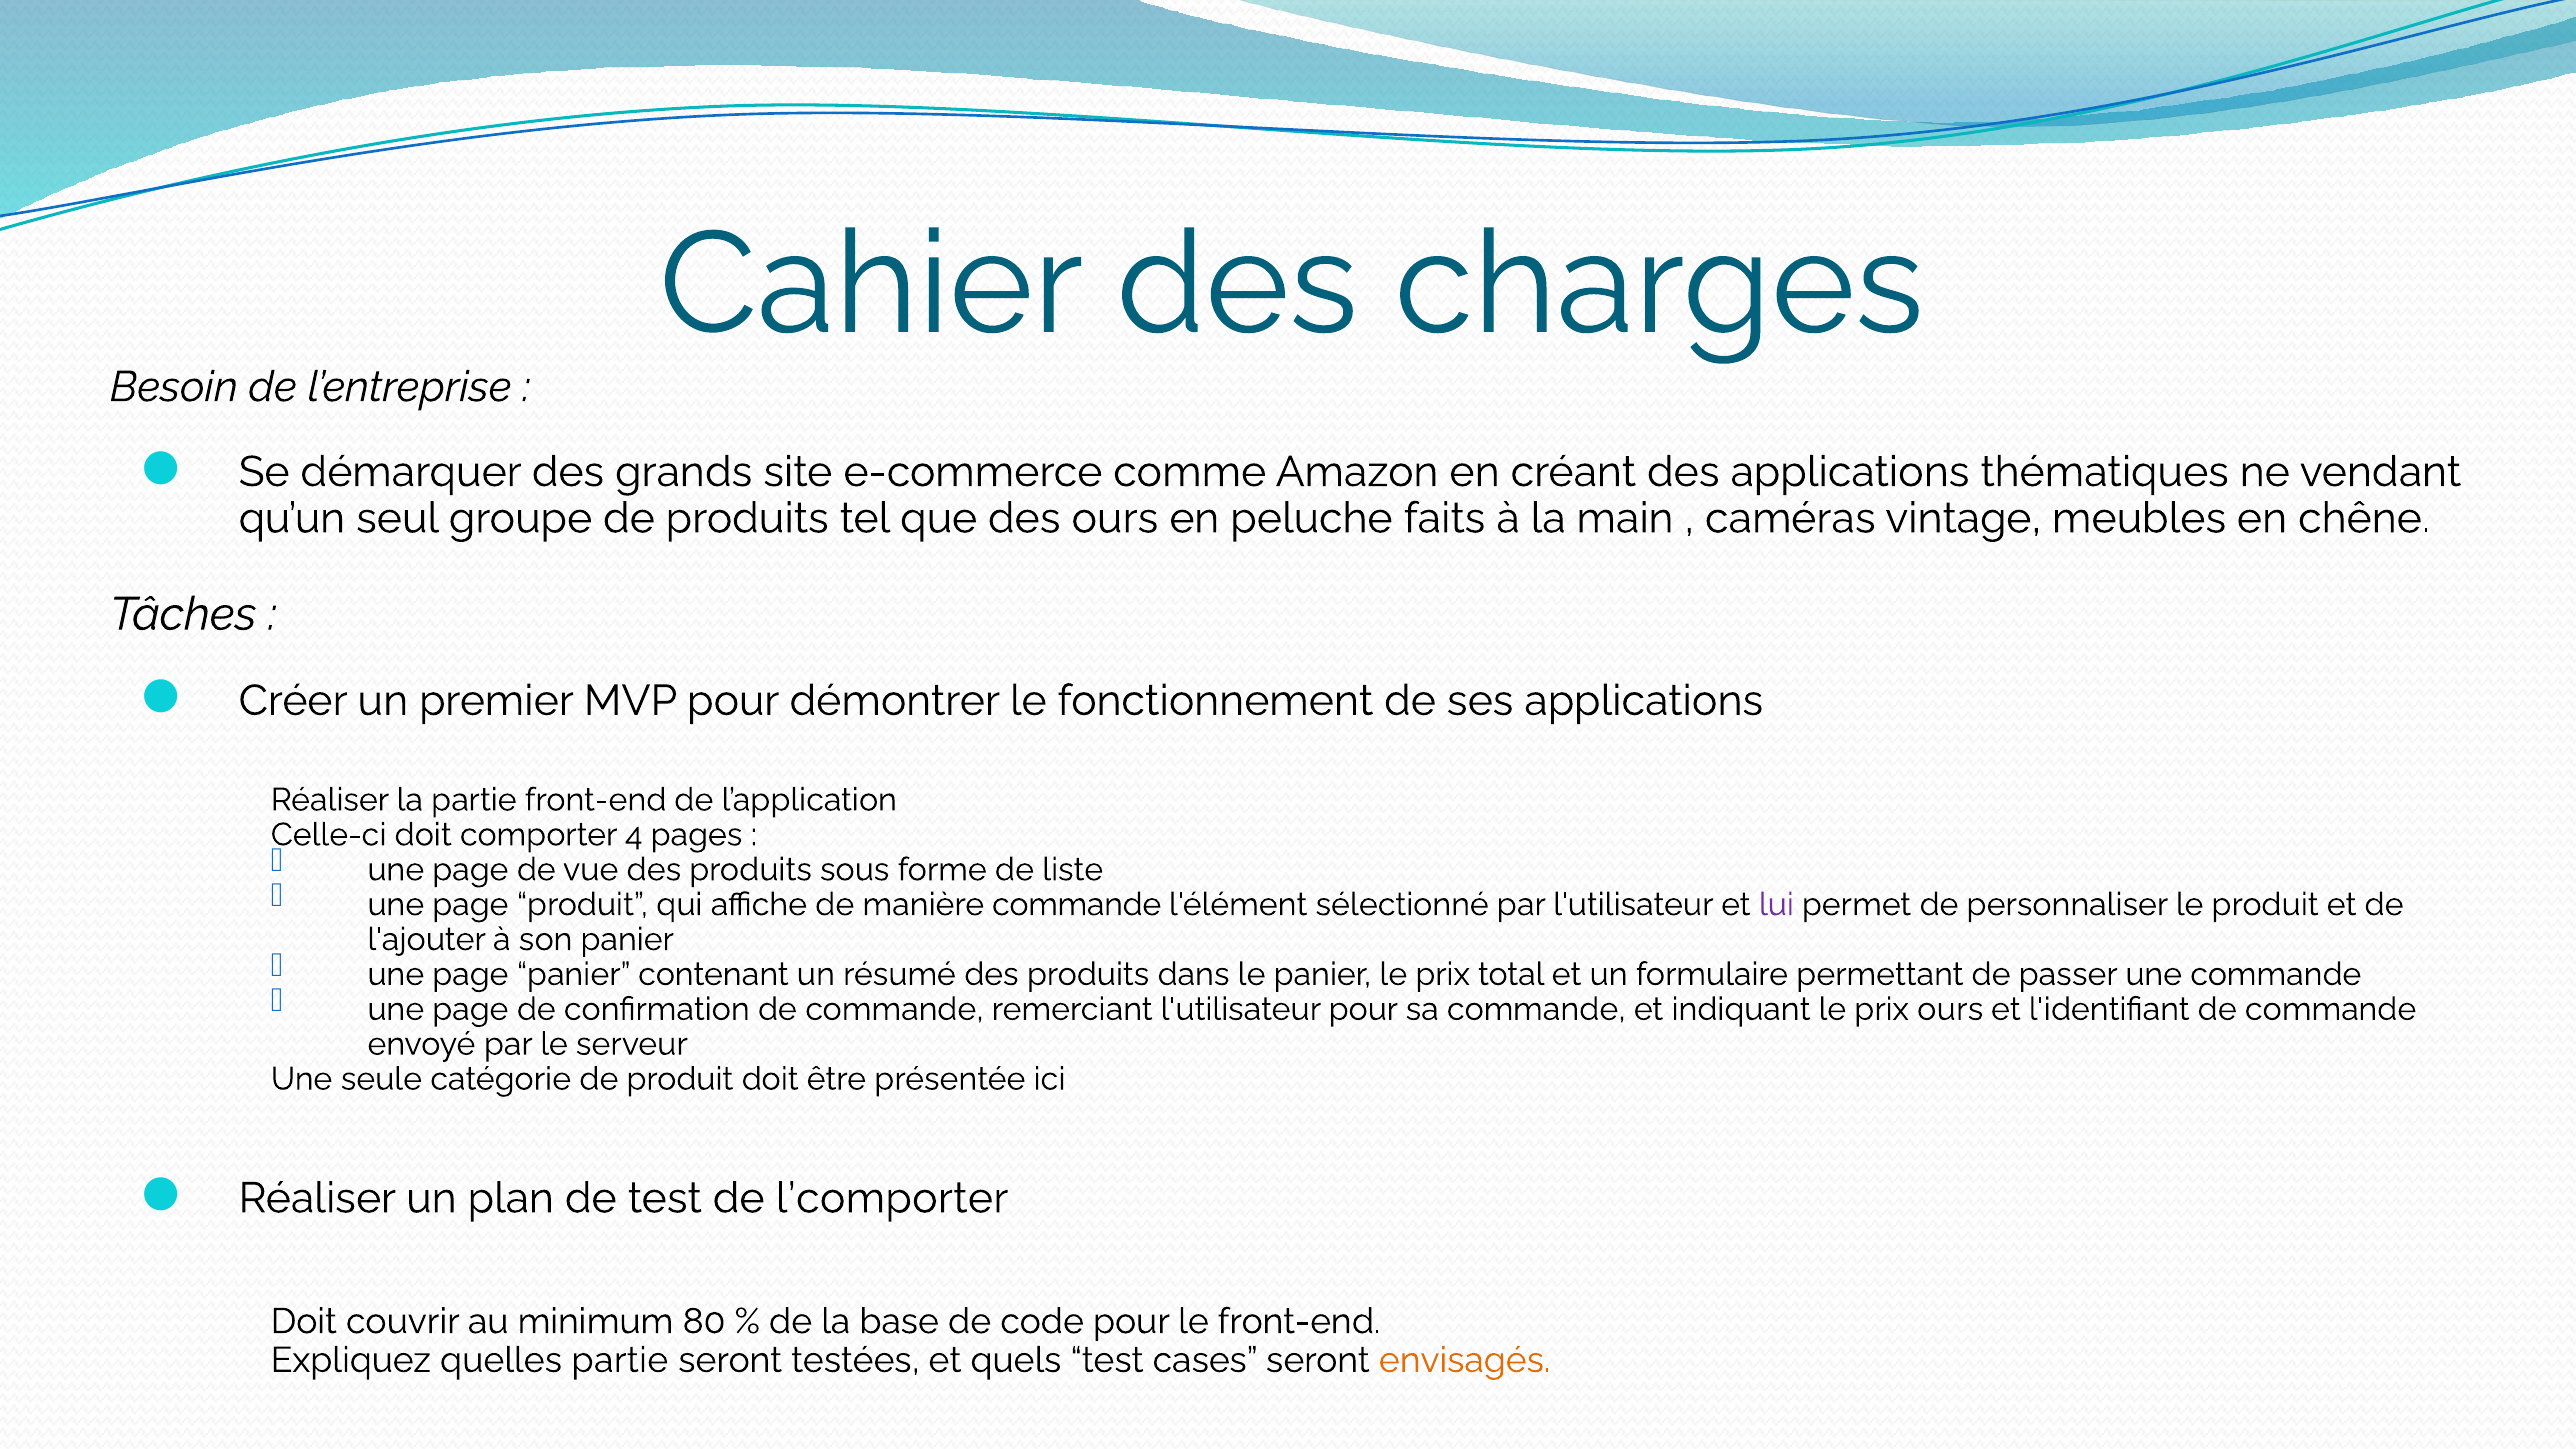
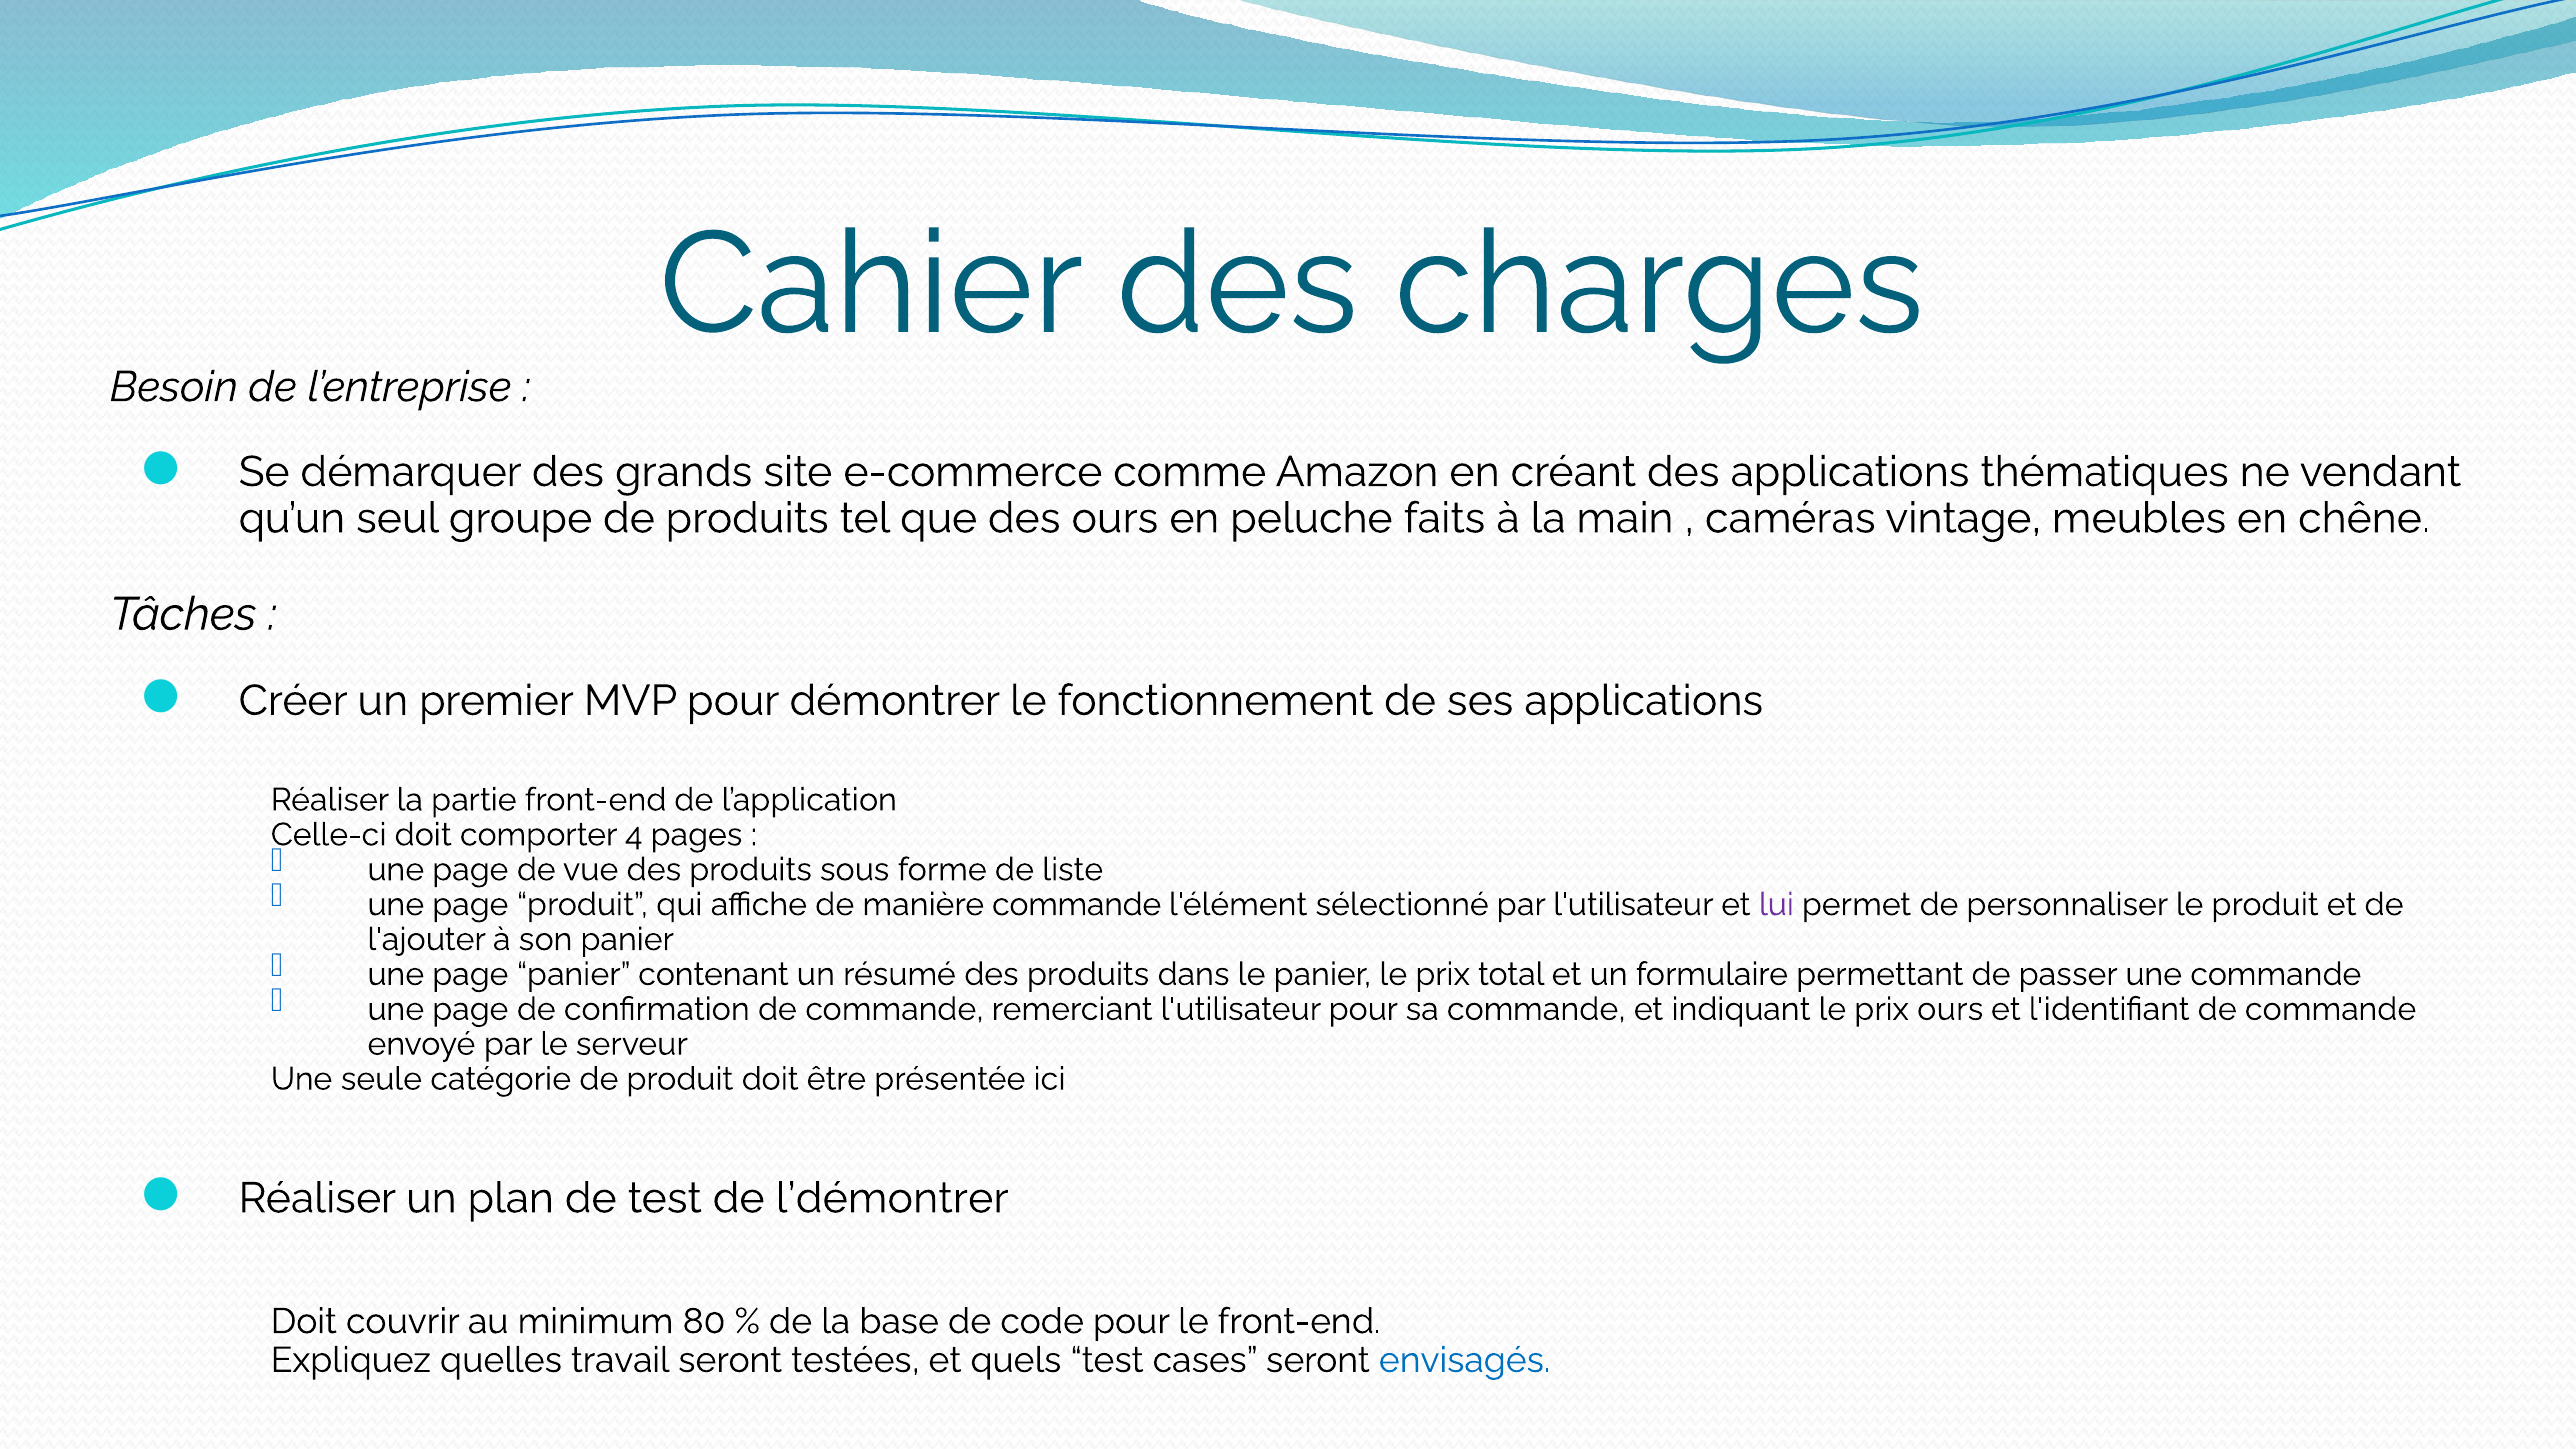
l’comporter: l’comporter -> l’démontrer (892, 1198)
quelles partie: partie -> travail (620, 1360)
envisagés colour: orange -> blue (1465, 1360)
